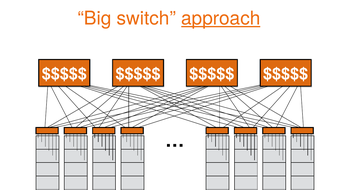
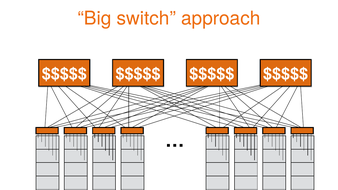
approach underline: present -> none (221, 18)
